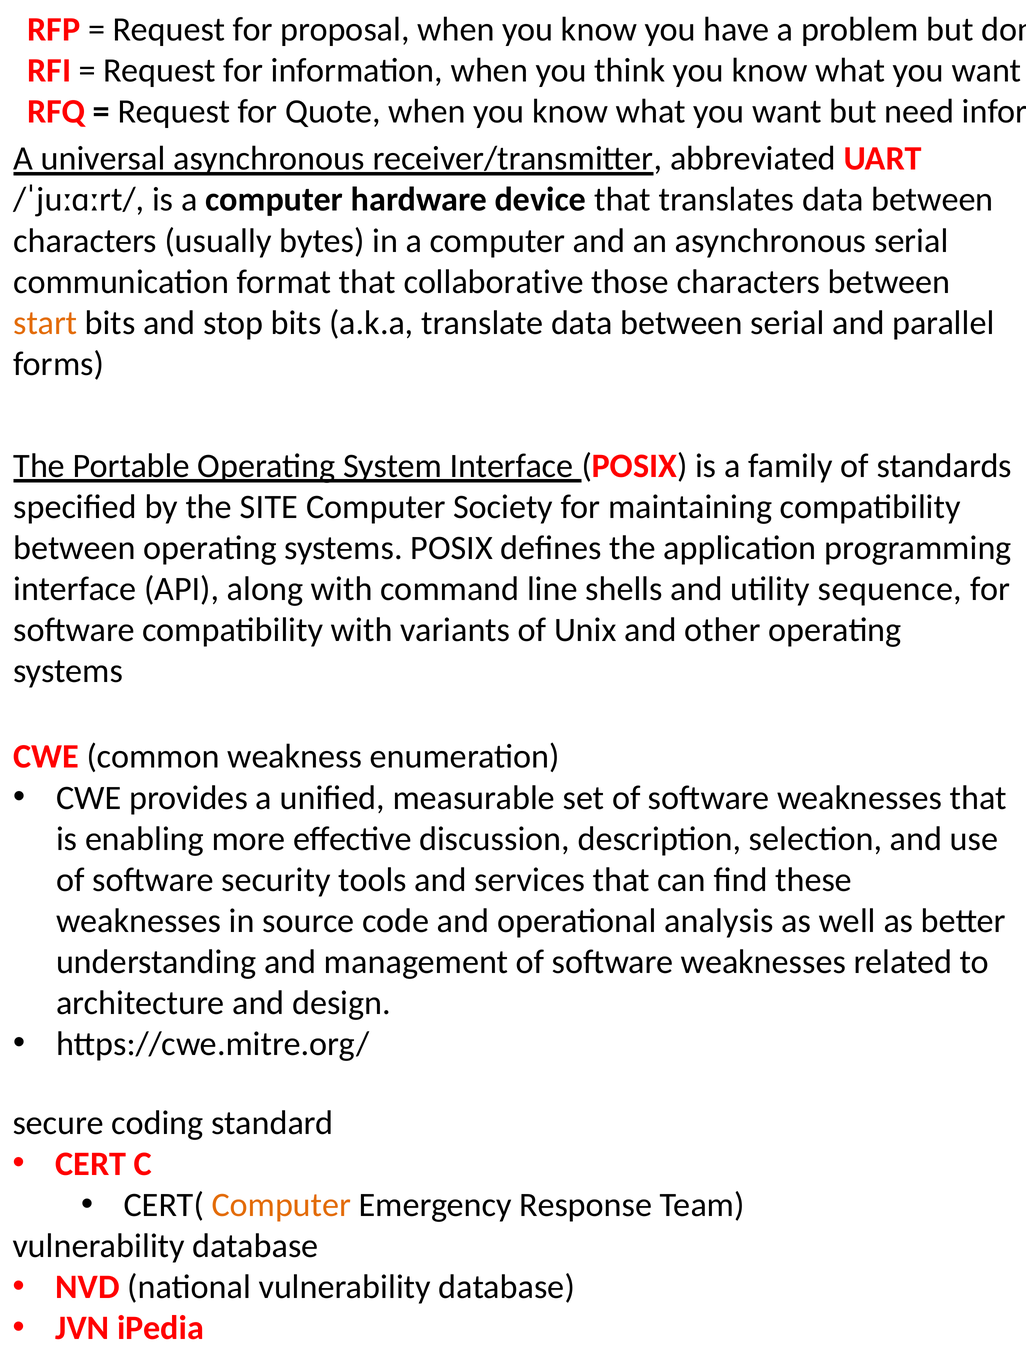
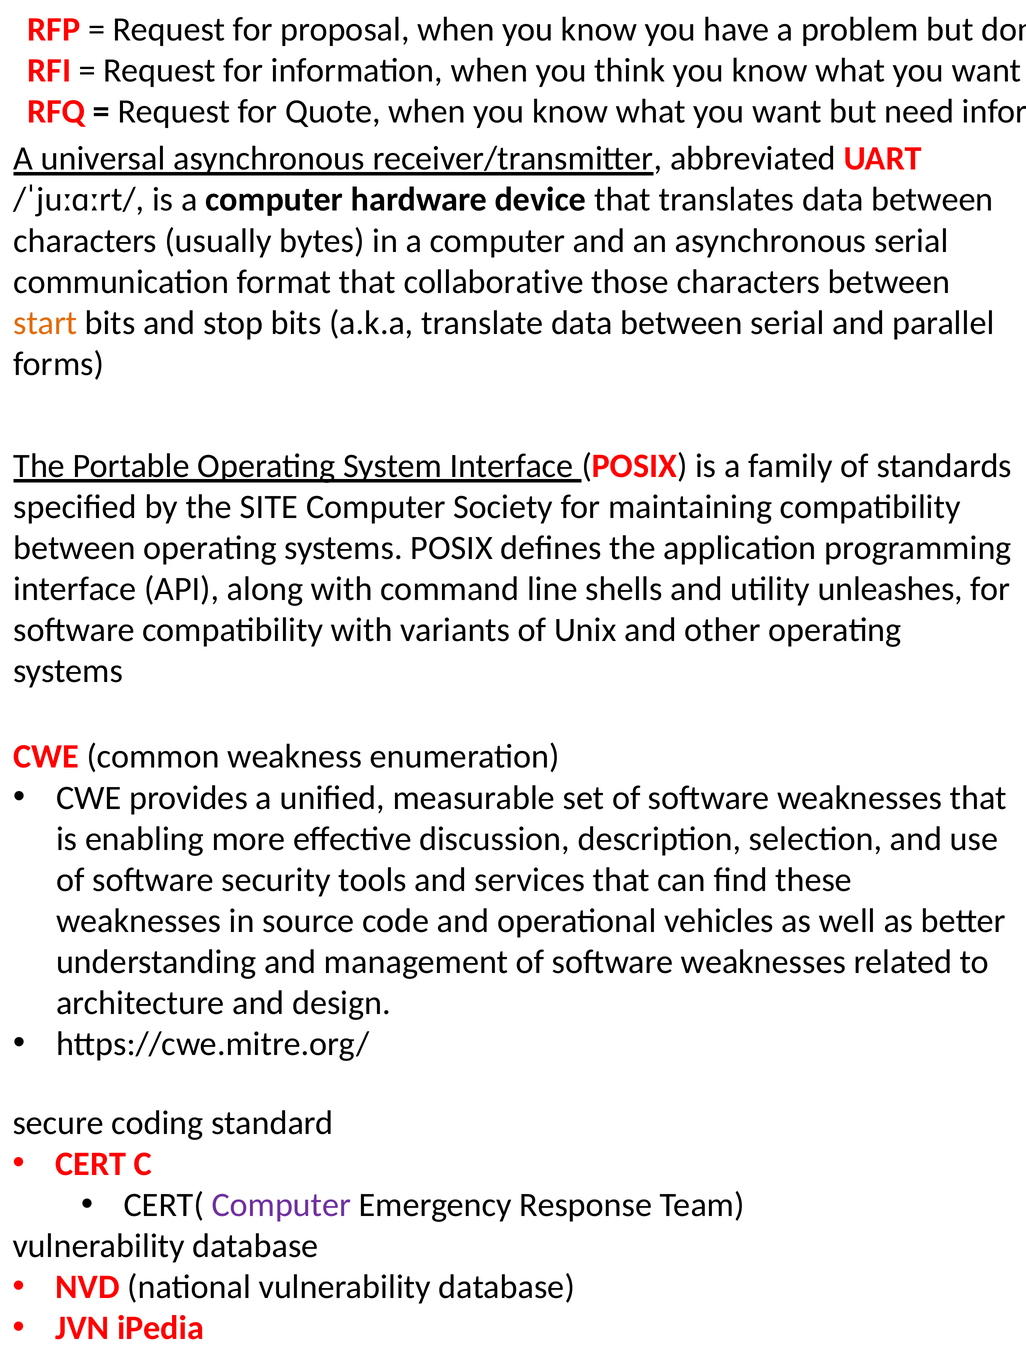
sequence: sequence -> unleashes (890, 589)
analysis: analysis -> vehicles (719, 921)
Computer colour: orange -> purple (281, 1205)
